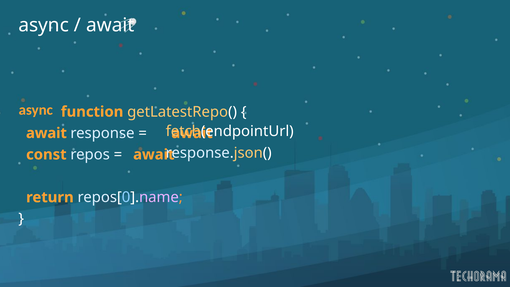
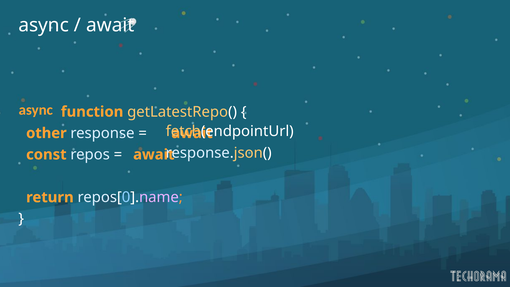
await: await -> other (46, 133)
